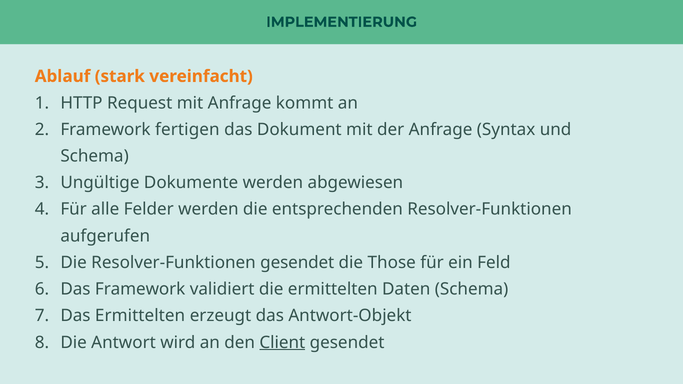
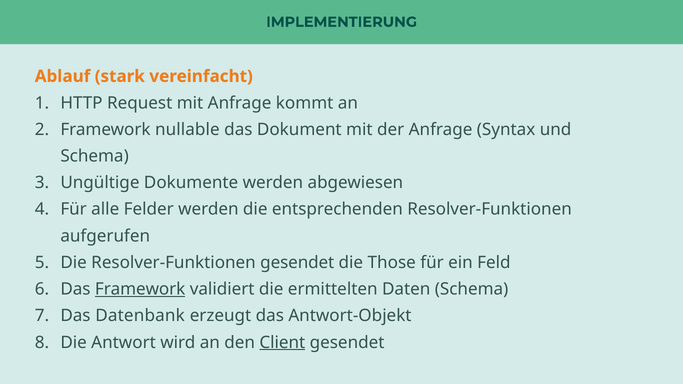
fertigen: fertigen -> nullable (187, 130)
Framework underline: none -> present (140, 289)
Das Ermittelten: Ermittelten -> Datenbank (140, 316)
